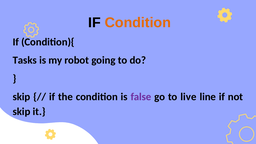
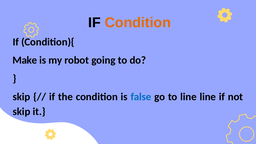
Tasks: Tasks -> Make (25, 60)
false colour: purple -> blue (141, 97)
to live: live -> line (188, 97)
